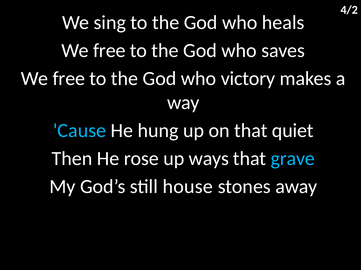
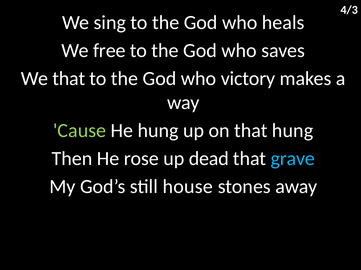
4/2: 4/2 -> 4/3 (349, 10)
free: free -> that (69, 79)
Cause colour: light blue -> light green (80, 131)
that quiet: quiet -> hung (293, 131)
ways: ways -> dead (209, 159)
